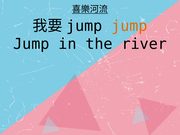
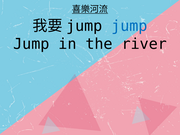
jump colour: orange -> blue (129, 26)
